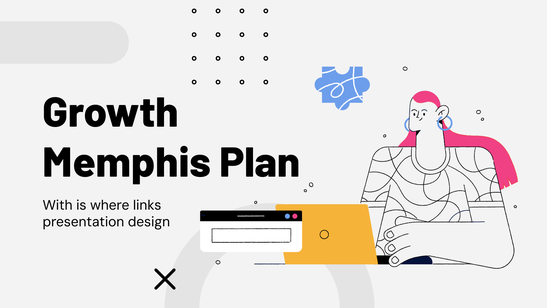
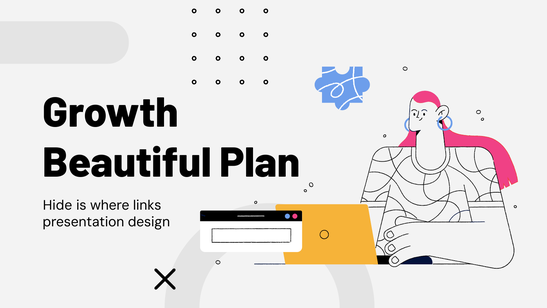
Memphis: Memphis -> Beautiful (127, 163)
With: With -> Hide (58, 205)
